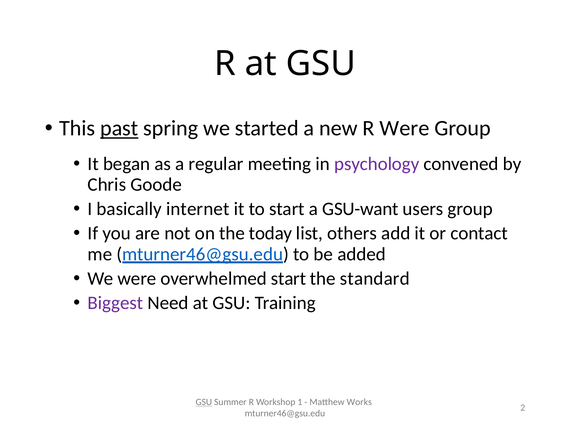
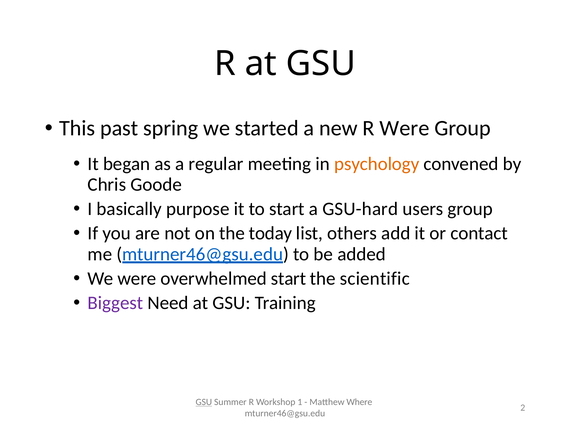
past underline: present -> none (119, 128)
psychology colour: purple -> orange (377, 164)
internet: internet -> purpose (198, 209)
GSU-want: GSU-want -> GSU-hard (360, 209)
standard: standard -> scientific (375, 279)
Works: Works -> Where (359, 403)
